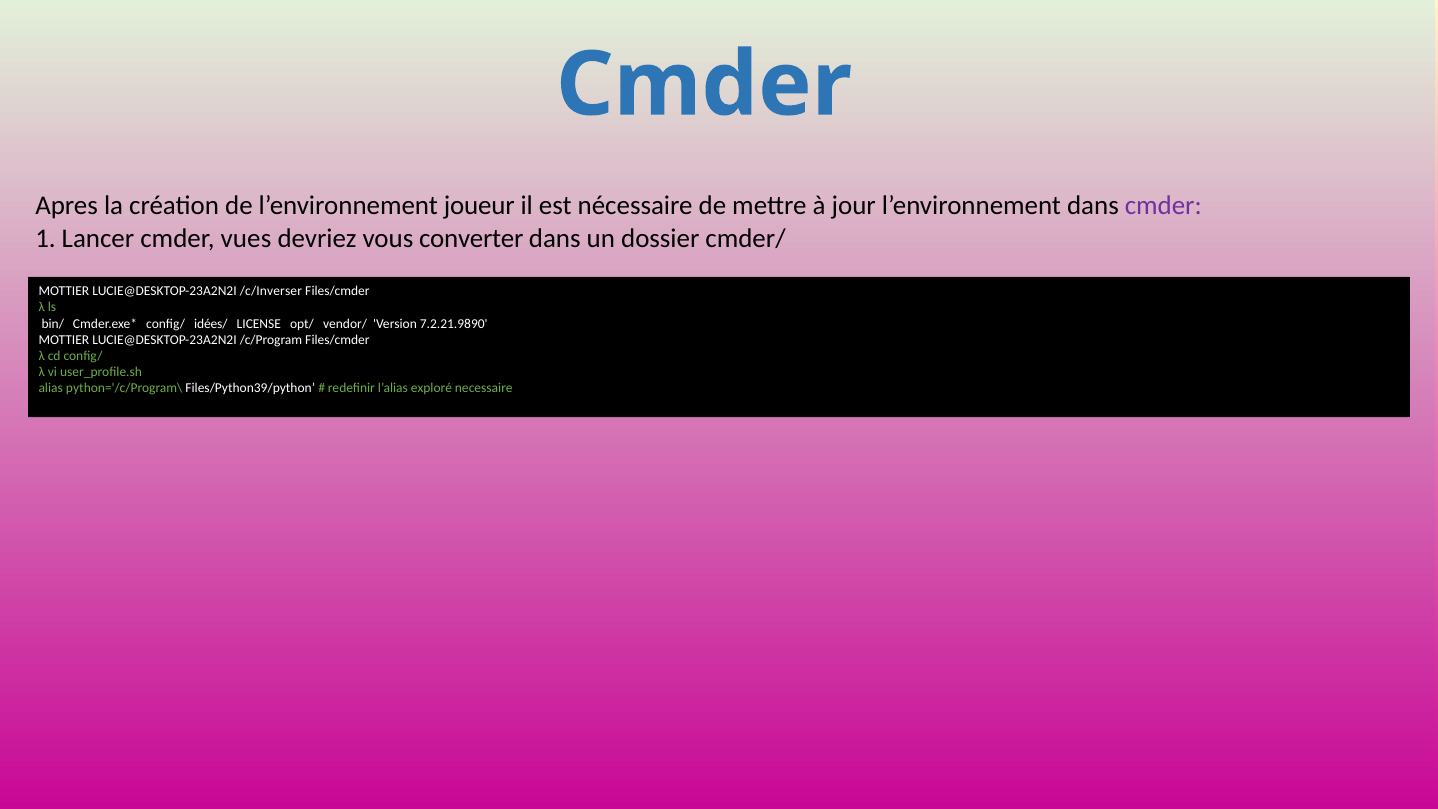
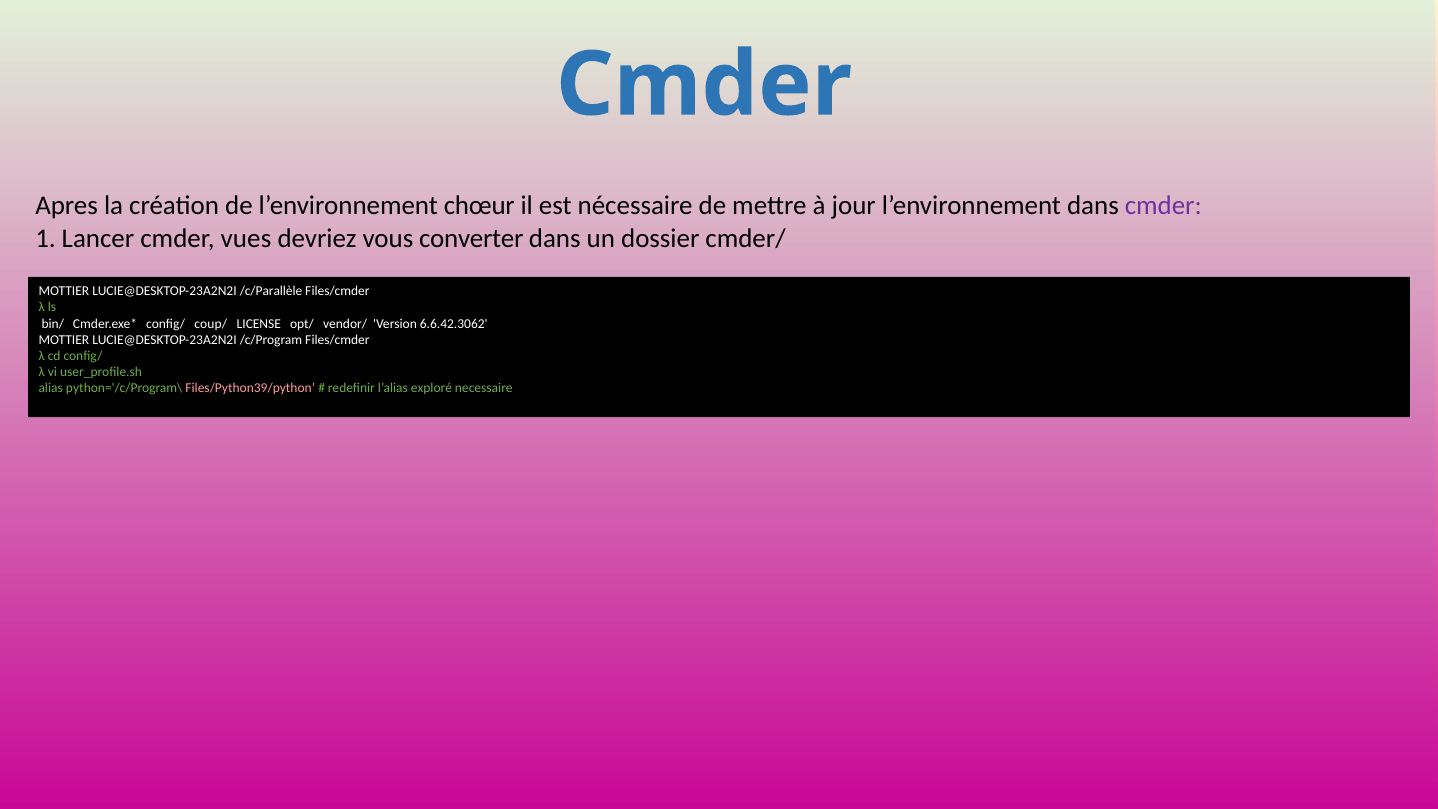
joueur: joueur -> chœur (479, 206)
/c/Inverser: /c/Inverser -> /c/Parallèle (271, 291)
idées/: idées/ -> coup/ (211, 324)
7.2.21.9890: 7.2.21.9890 -> 6.6.42.3062 (454, 324)
Files/Python39/python colour: white -> pink (250, 388)
